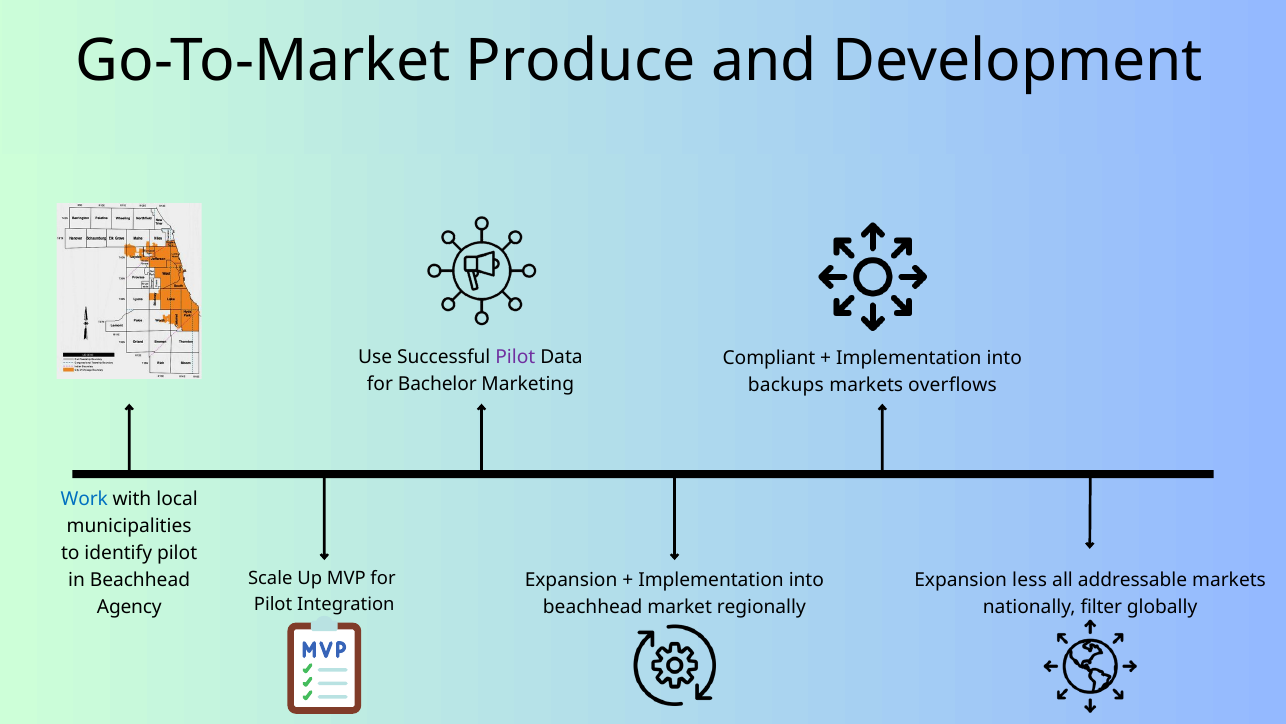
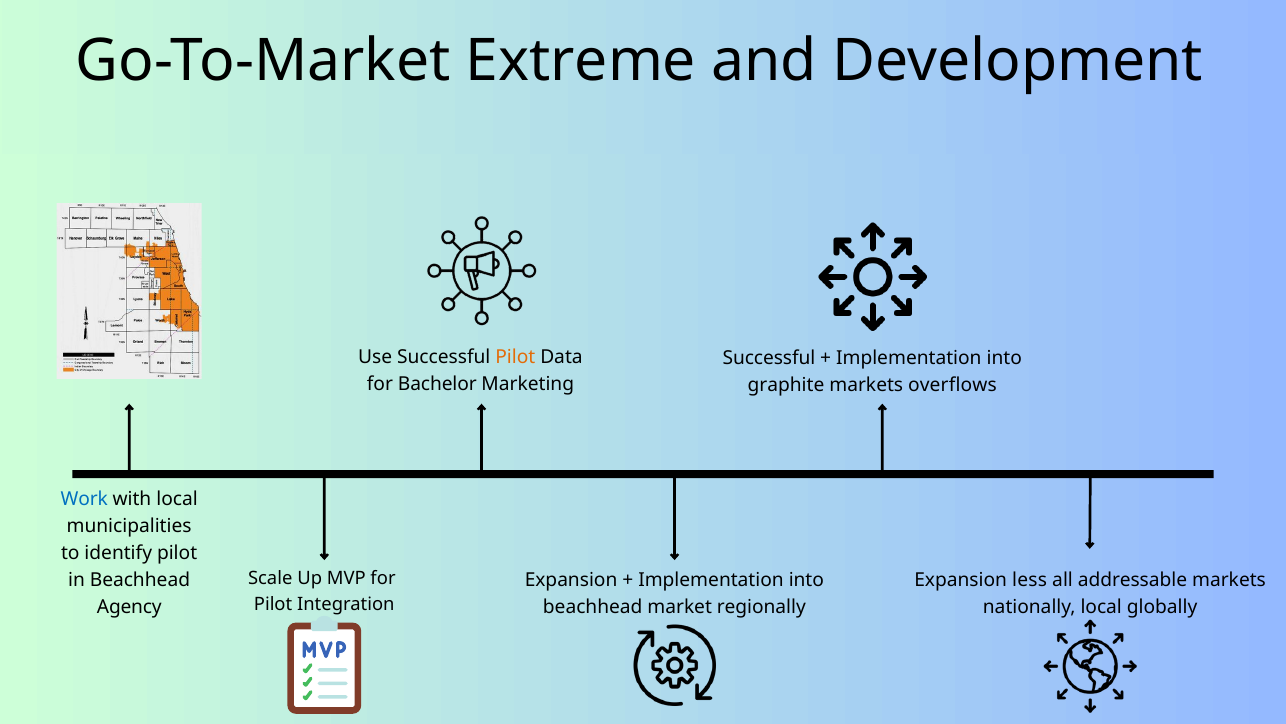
Produce: Produce -> Extreme (581, 61)
Pilot colour: purple -> orange (515, 357)
Compliant: Compliant -> Successful (769, 358)
backups: backups -> graphite (786, 385)
nationally filter: filter -> local (1101, 607)
